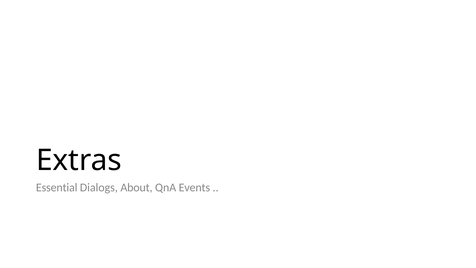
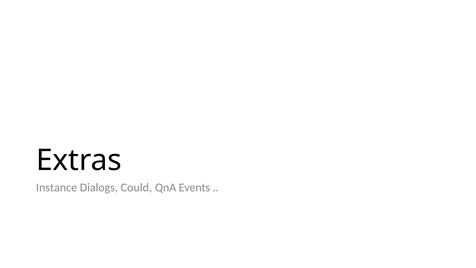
Essential: Essential -> Instance (57, 187)
About: About -> Could (136, 187)
